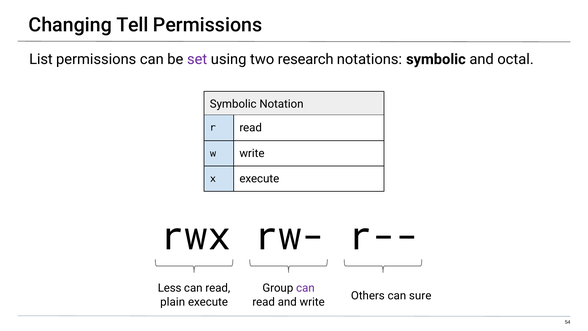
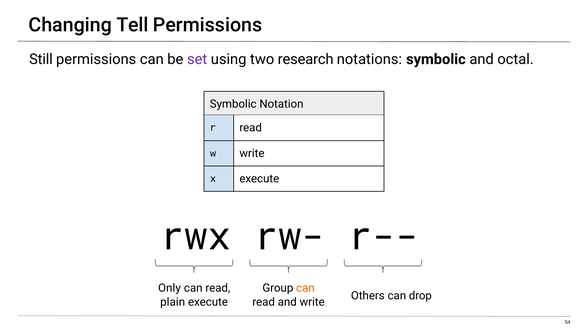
List: List -> Still (41, 59)
Less: Less -> Only (169, 288)
can colour: purple -> orange (305, 288)
sure: sure -> drop (420, 295)
